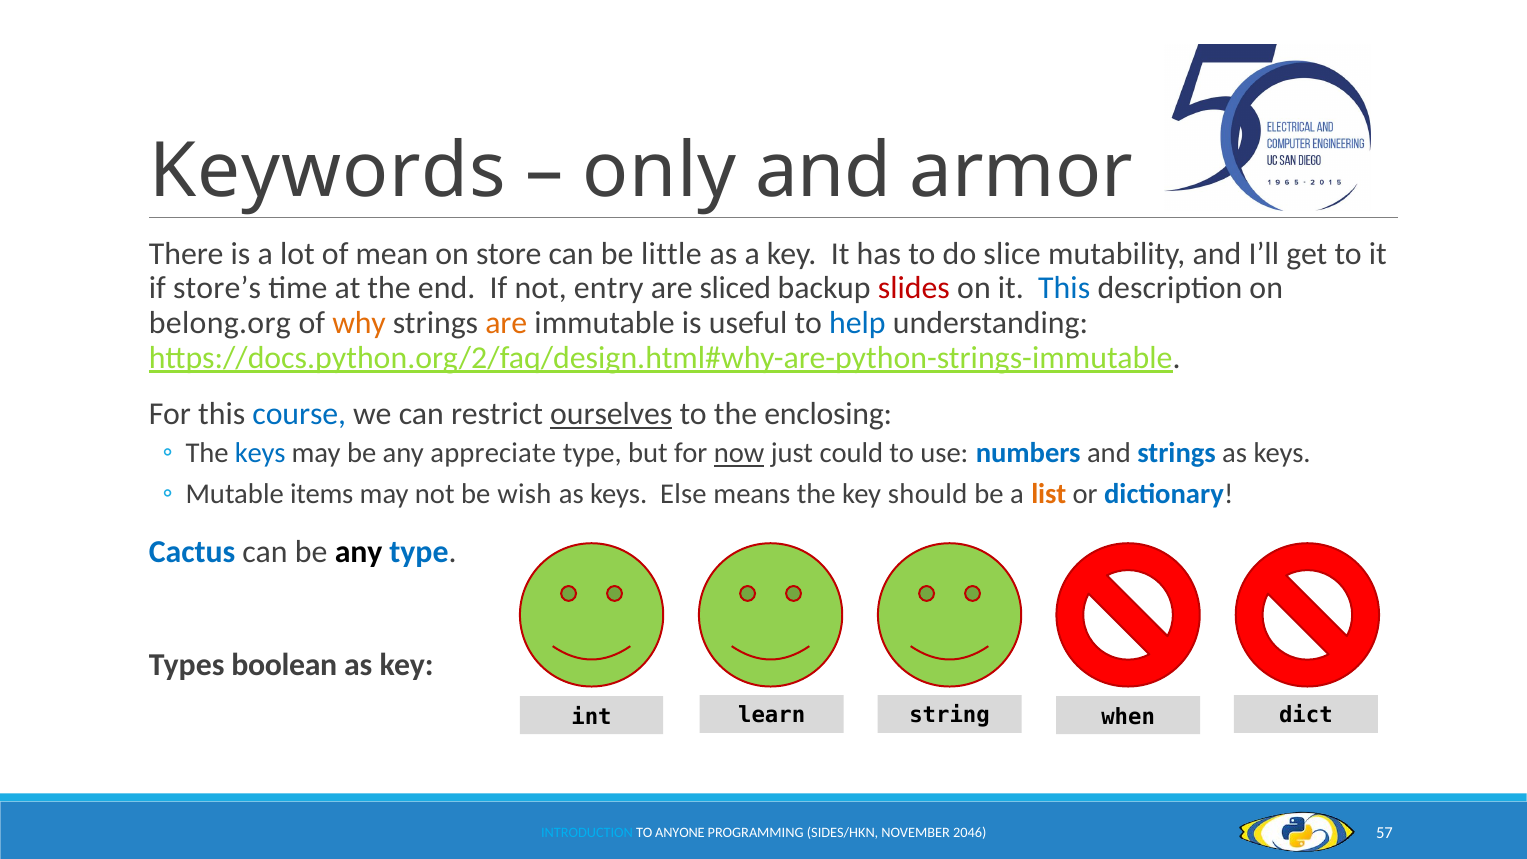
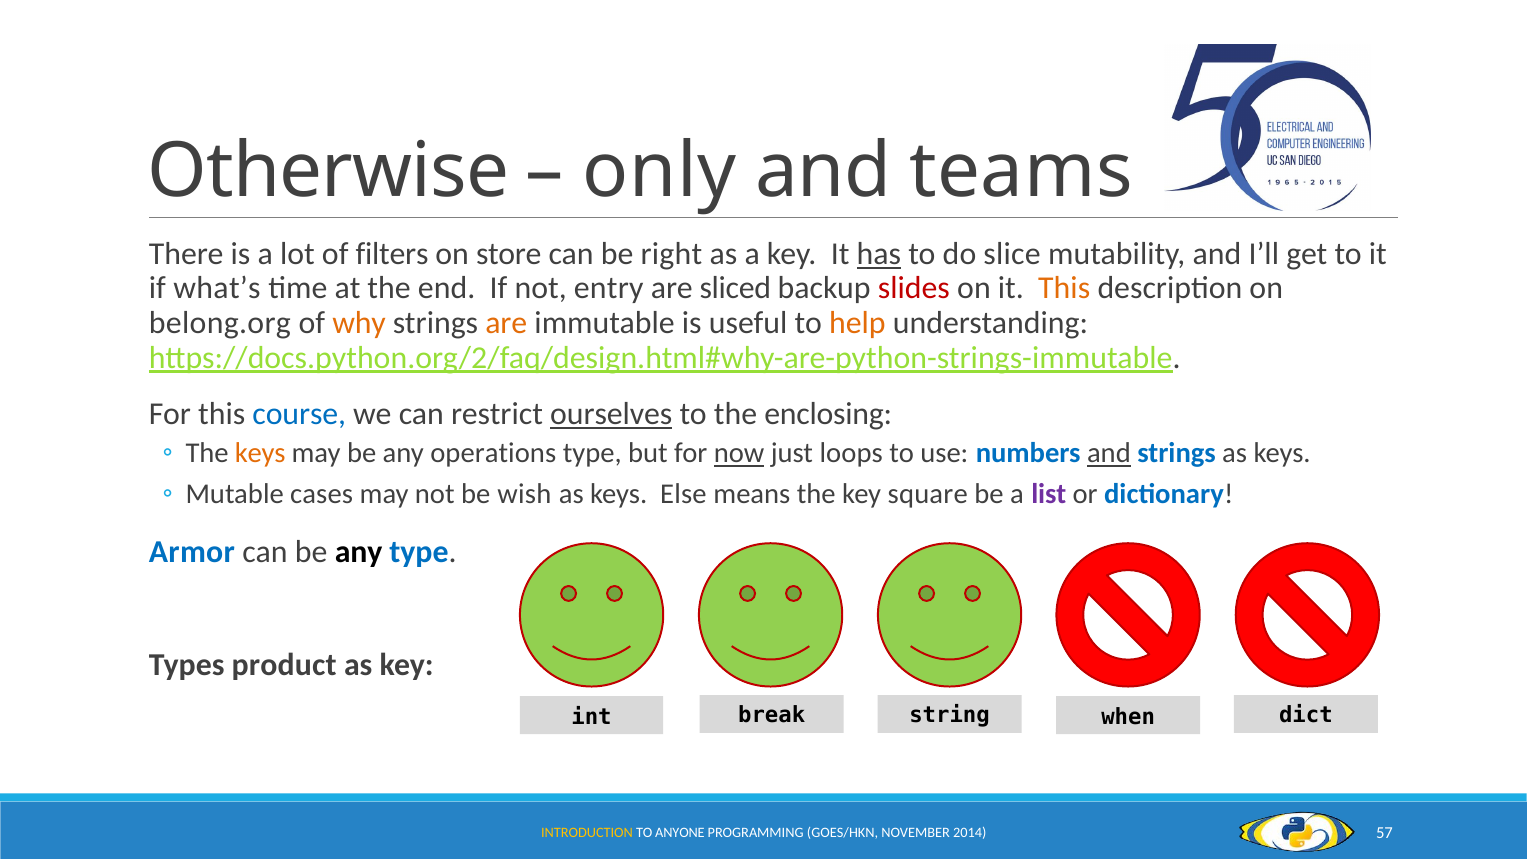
Keywords: Keywords -> Otherwise (328, 171)
armor: armor -> teams (1021, 171)
mean: mean -> filters (392, 254)
little: little -> right (671, 254)
has underline: none -> present (879, 254)
store’s: store’s -> what’s (217, 288)
This colour: blue -> orange (1064, 288)
help colour: blue -> orange (857, 323)
keys colour: blue -> orange (260, 453)
appreciate: appreciate -> operations (493, 453)
could: could -> loops (851, 453)
and underline: none -> present (1109, 453)
items: items -> cases (322, 494)
should: should -> square (928, 494)
list colour: orange -> purple (1049, 494)
Cactus: Cactus -> Armor (192, 552)
boolean: boolean -> product (284, 665)
learn: learn -> break (772, 716)
INTRODUCTION colour: light blue -> yellow (587, 833)
SIDES/HKN: SIDES/HKN -> GOES/HKN (843, 833)
2046: 2046 -> 2014 (970, 833)
